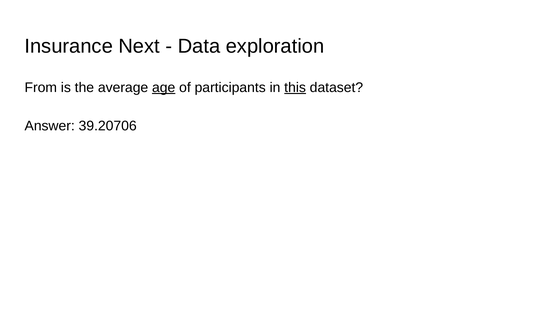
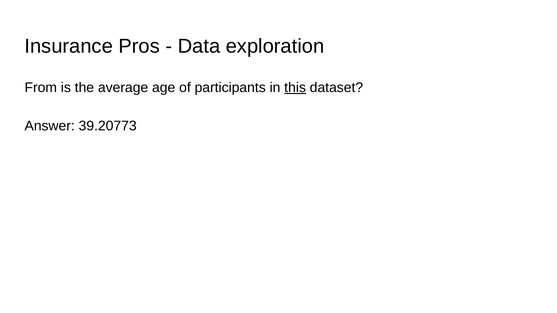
Next: Next -> Pros (139, 46)
age underline: present -> none (164, 88)
39.20706: 39.20706 -> 39.20773 (108, 126)
